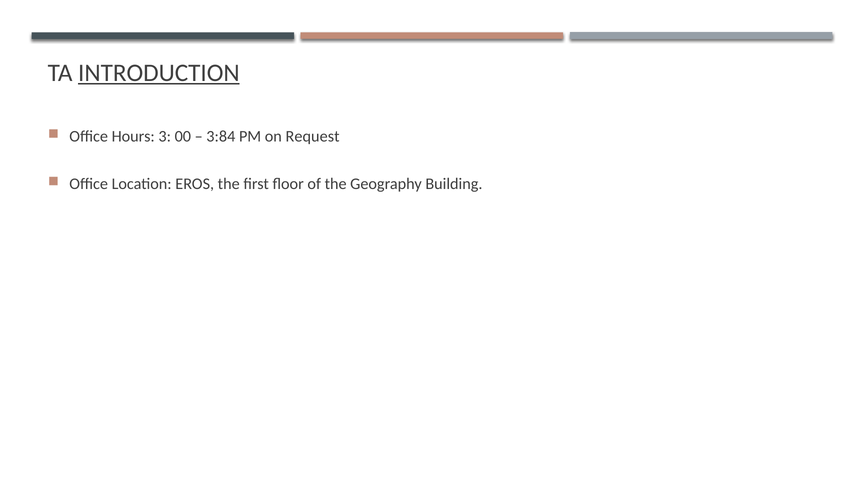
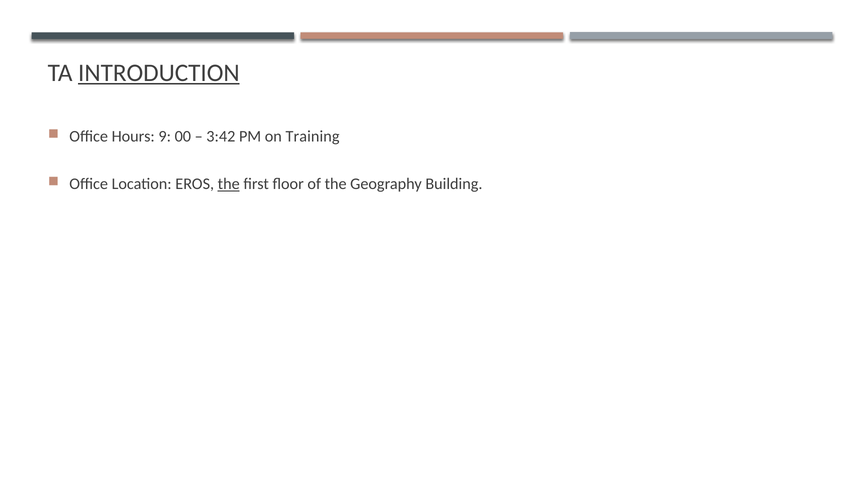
3: 3 -> 9 (165, 137)
3:84: 3:84 -> 3:42 (221, 137)
Request: Request -> Training (313, 137)
the underline: none -> present (229, 184)
